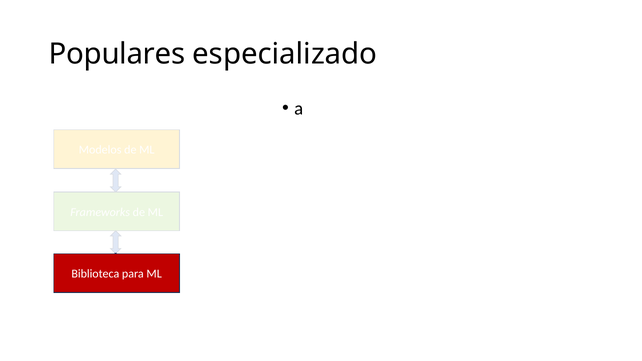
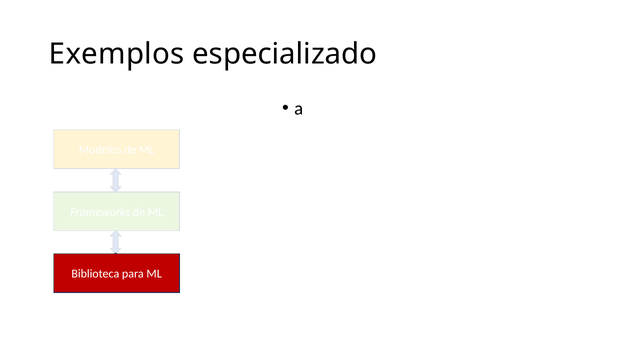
Populares: Populares -> Exemplos (117, 54)
